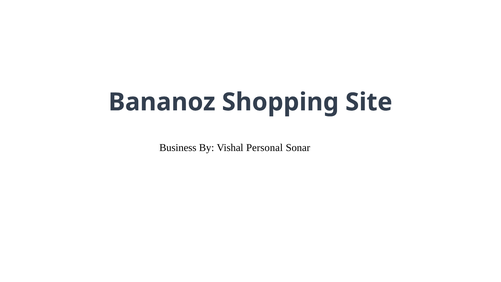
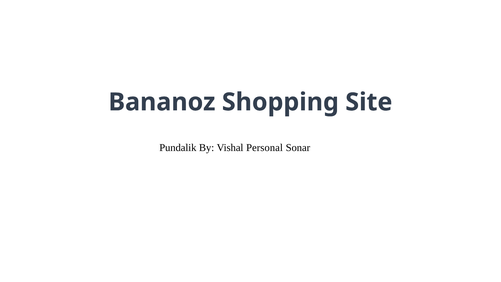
Business: Business -> Pundalik (178, 148)
